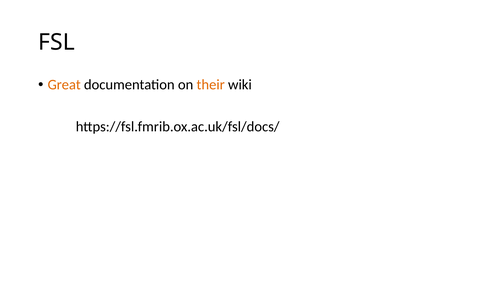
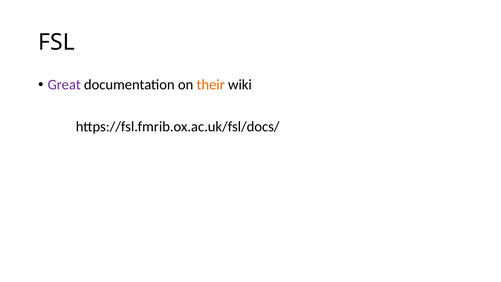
Great colour: orange -> purple (64, 85)
